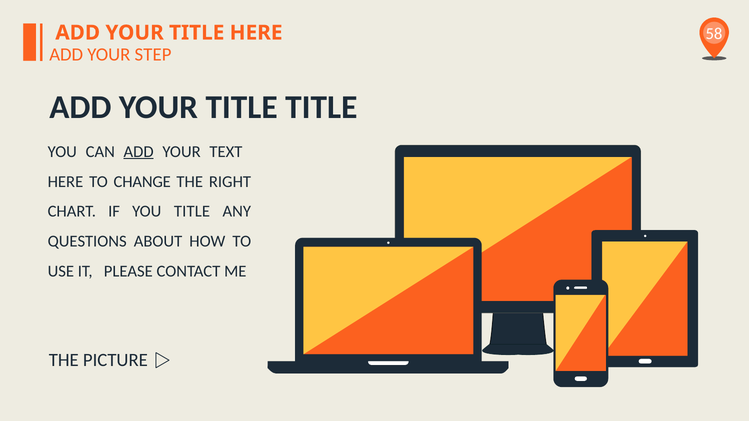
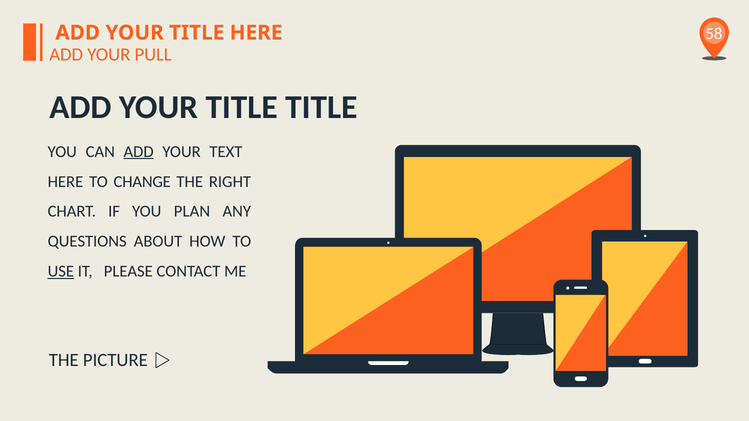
STEP: STEP -> PULL (153, 54)
YOU TITLE: TITLE -> PLAN (192, 212)
USE underline: none -> present (61, 272)
